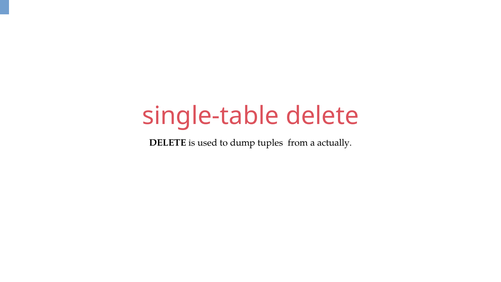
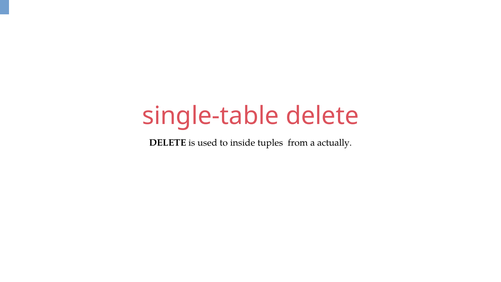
dump: dump -> inside (243, 143)
